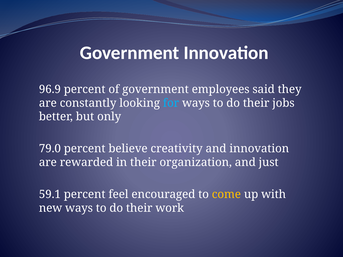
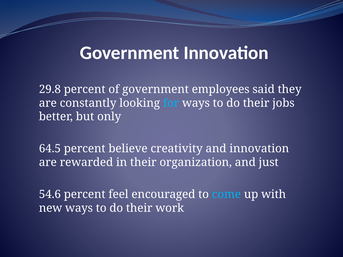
96.9: 96.9 -> 29.8 (50, 89)
79.0: 79.0 -> 64.5 (50, 149)
59.1: 59.1 -> 54.6 (50, 195)
come colour: yellow -> light blue (226, 195)
